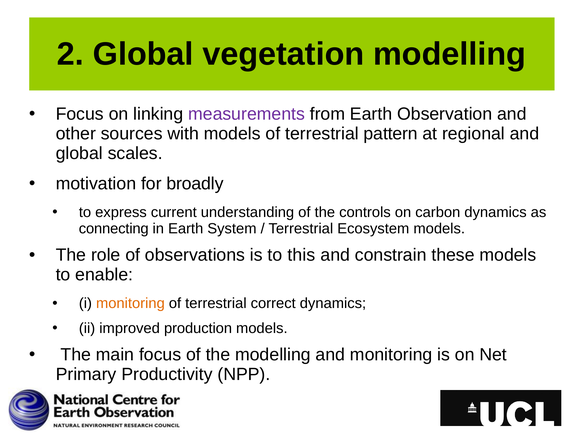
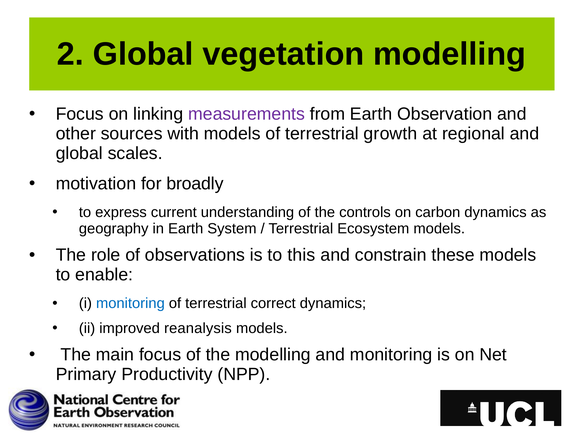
pattern: pattern -> growth (391, 134)
connecting: connecting -> geography (114, 229)
monitoring colour: orange -> blue (130, 303)
production: production -> reanalysis (198, 328)
